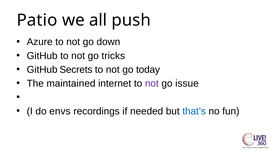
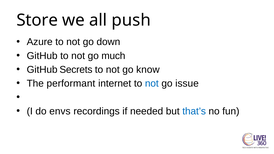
Patio: Patio -> Store (37, 20)
tricks: tricks -> much (113, 56)
today: today -> know (148, 70)
maintained: maintained -> performant (71, 84)
not colour: purple -> blue (152, 84)
